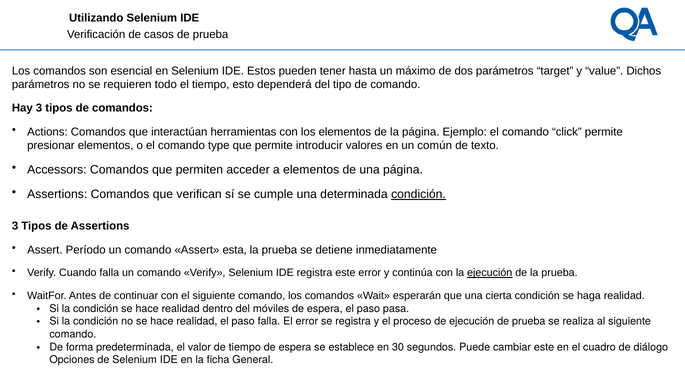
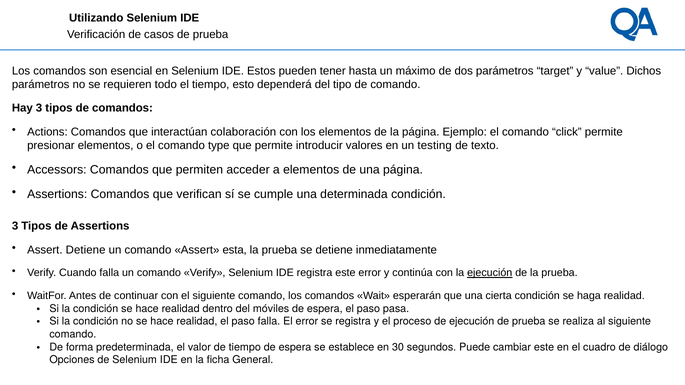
herramientas: herramientas -> colaboración (243, 132)
común: común -> testing (435, 146)
condición underline: present -> none (419, 194)
Assert Período: Período -> Detiene (86, 250)
